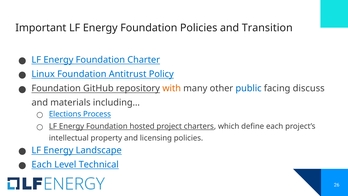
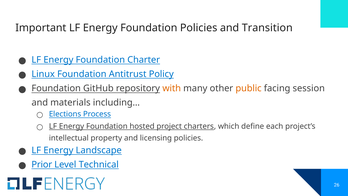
public colour: blue -> orange (249, 88)
discuss: discuss -> session (309, 88)
Each: Each -> Prior (42, 164)
